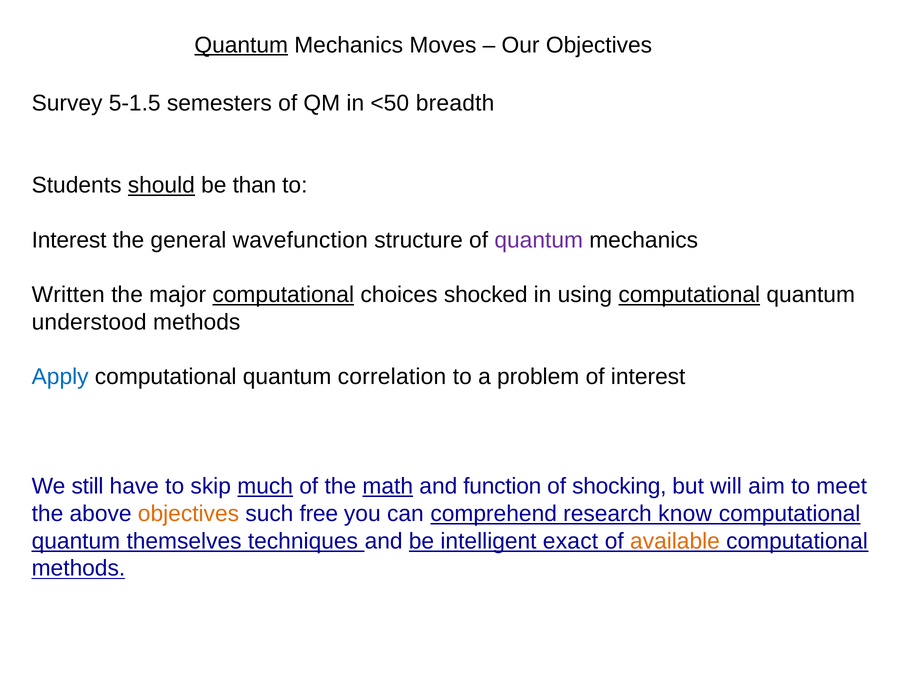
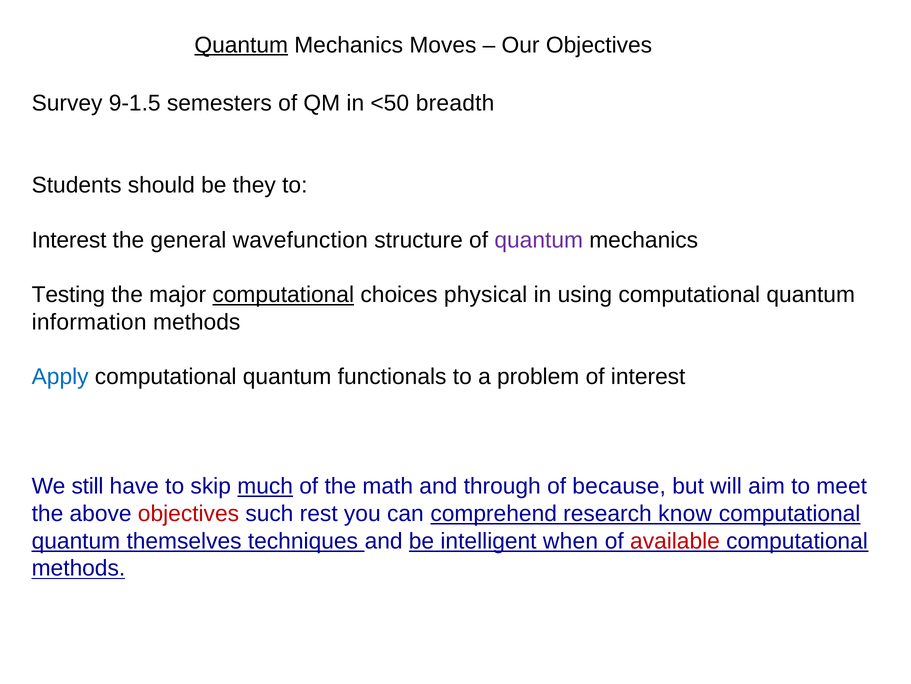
5-1.5: 5-1.5 -> 9-1.5 (135, 103)
should underline: present -> none (161, 185)
than: than -> they (254, 185)
Written: Written -> Testing (68, 295)
shocked: shocked -> physical (486, 295)
computational underline: present -> none (689, 295)
understood: understood -> information (89, 322)
correlation: correlation -> functionals (392, 377)
math underline: present -> none (388, 486)
function: function -> through (502, 486)
shocking: shocking -> because (619, 486)
objectives colour: orange -> red (188, 513)
free: free -> rest (319, 513)
exact: exact -> when (571, 540)
available colour: orange -> red (675, 540)
